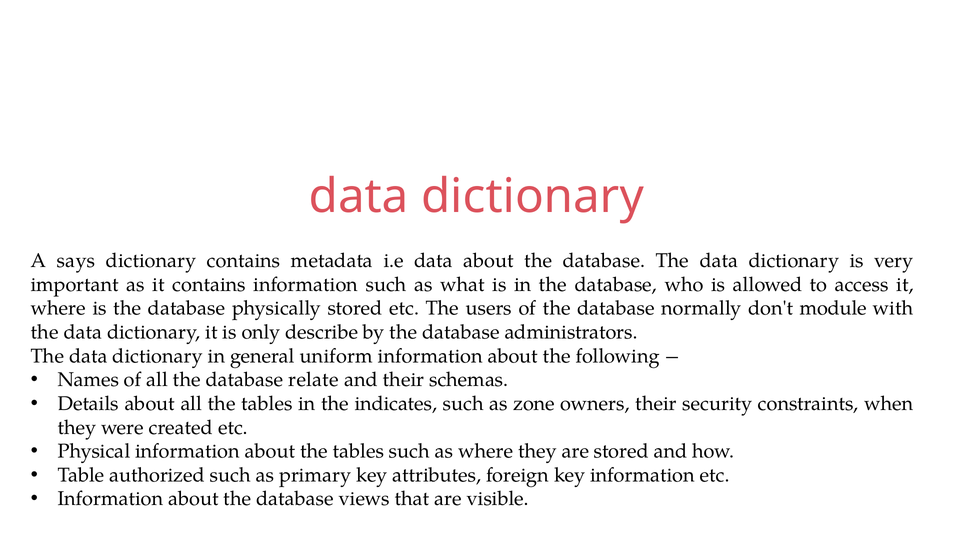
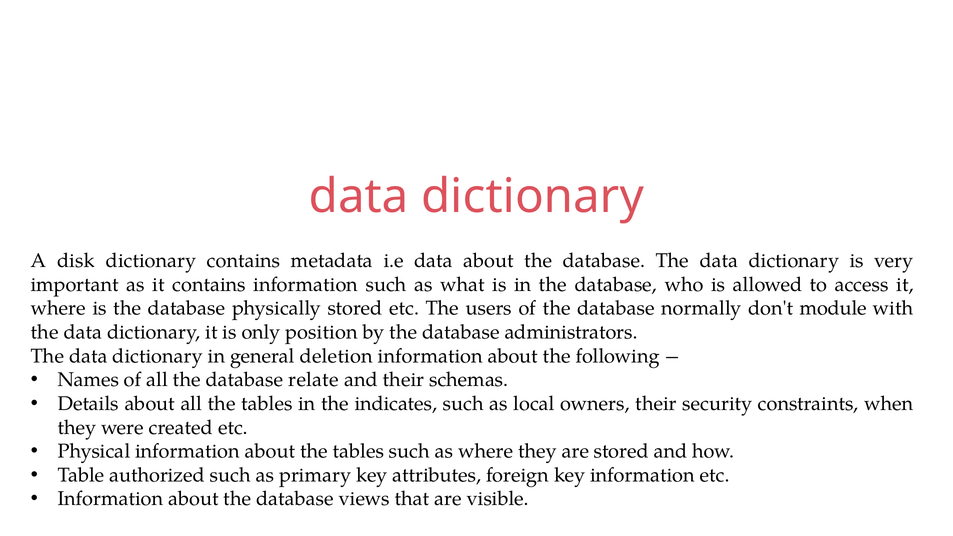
says: says -> disk (76, 261)
describe: describe -> position (322, 332)
uniform: uniform -> deletion (336, 356)
zone: zone -> local (534, 404)
